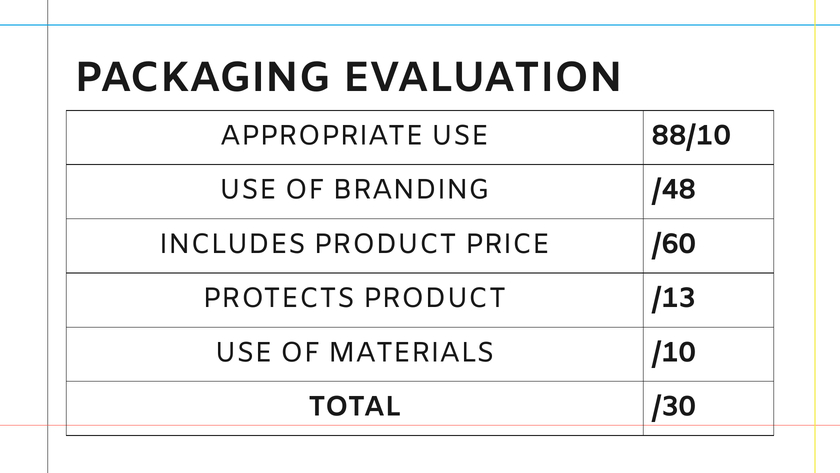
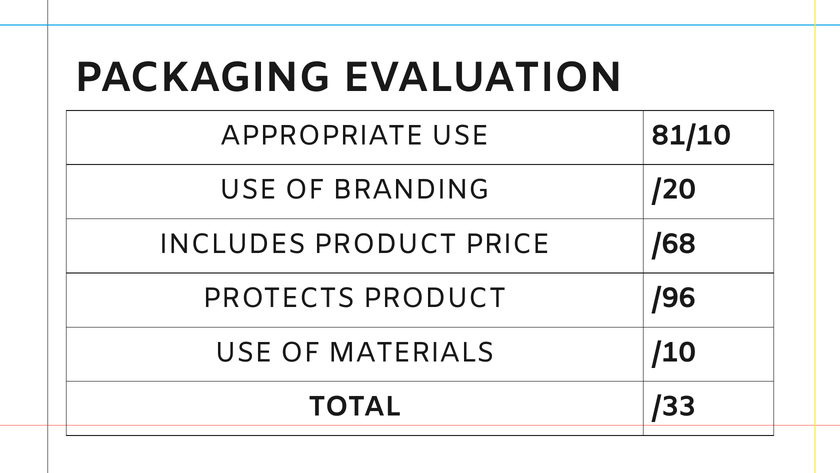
88/10: 88/10 -> 81/10 (691, 135)
/48: /48 -> /20 (674, 190)
/60: /60 -> /68 (674, 244)
/13: /13 -> /96 (674, 298)
/30: /30 -> /33 (674, 406)
